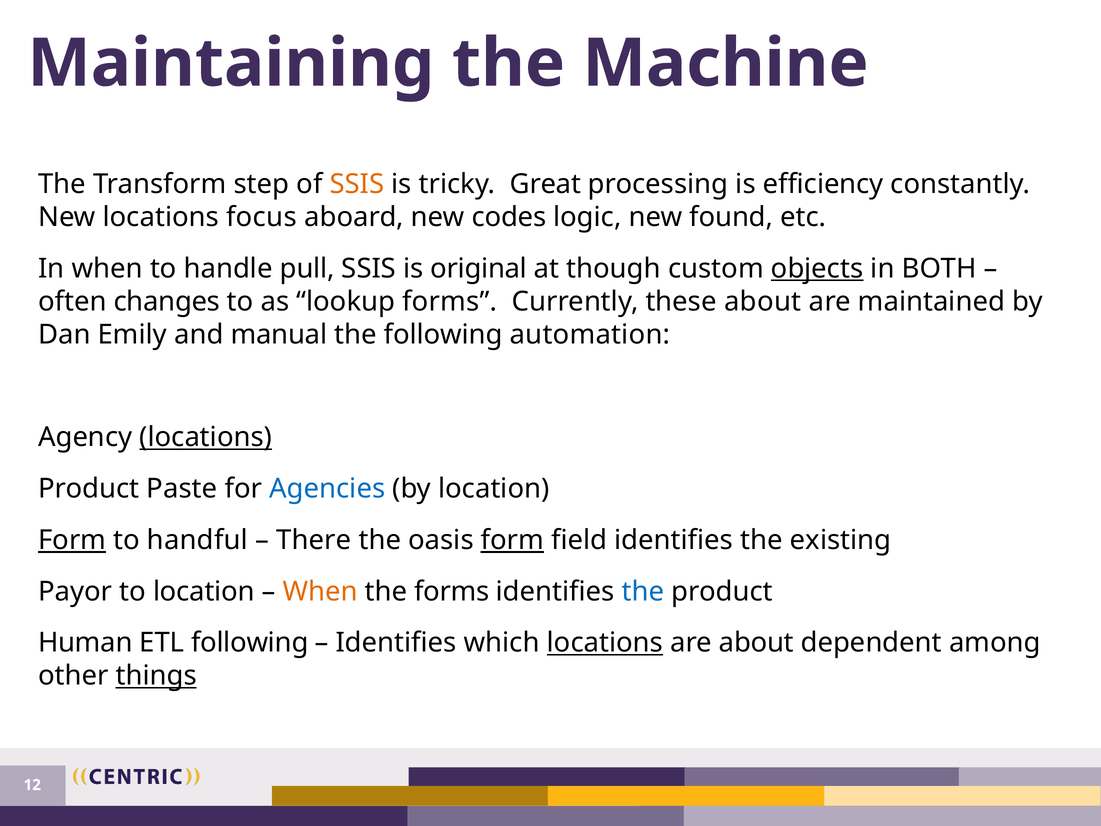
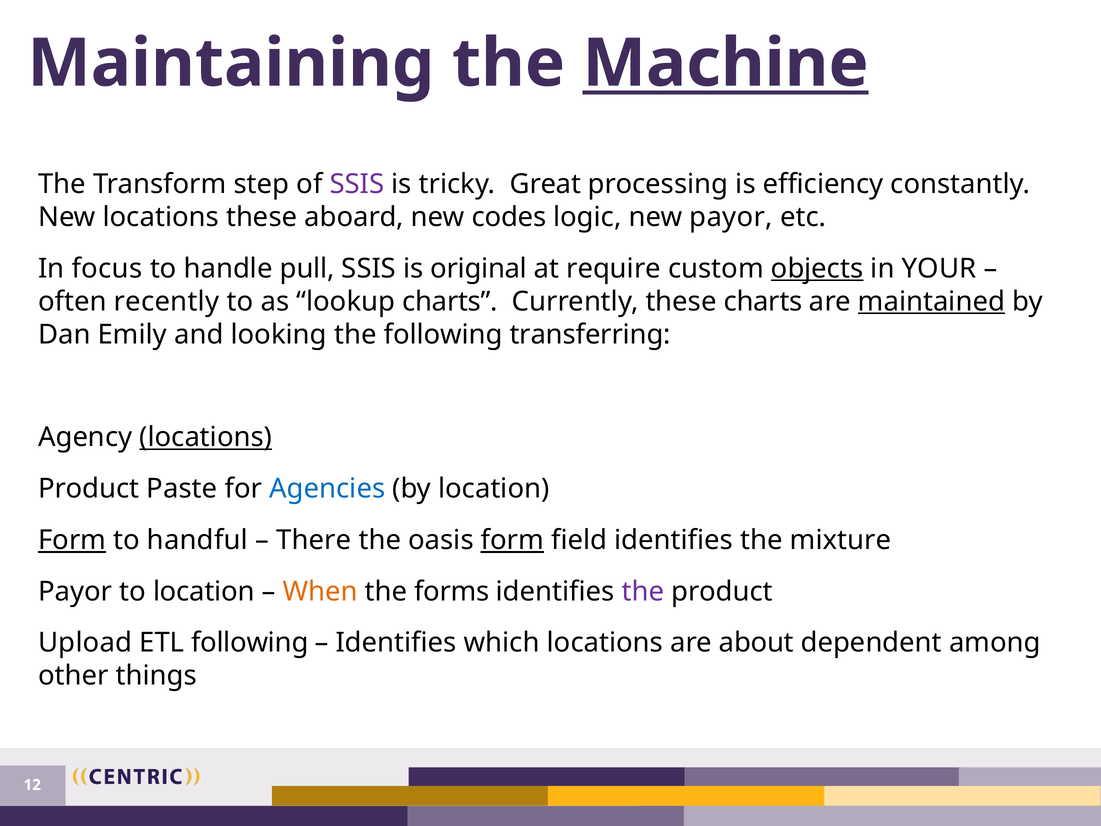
Machine underline: none -> present (726, 63)
SSIS colour: orange -> purple (357, 184)
locations focus: focus -> these (262, 217)
new found: found -> payor (731, 217)
In when: when -> focus (107, 268)
though: though -> require (614, 268)
BOTH: BOTH -> YOUR (939, 268)
changes: changes -> recently (167, 301)
lookup forms: forms -> charts (450, 301)
these about: about -> charts (763, 301)
maintained underline: none -> present (931, 301)
manual: manual -> looking (279, 334)
automation: automation -> transferring (590, 334)
existing: existing -> mixture (841, 540)
the colour: blue -> purple (643, 591)
Human: Human -> Upload (85, 643)
locations underline: present -> none (605, 643)
things underline: present -> none (156, 676)
